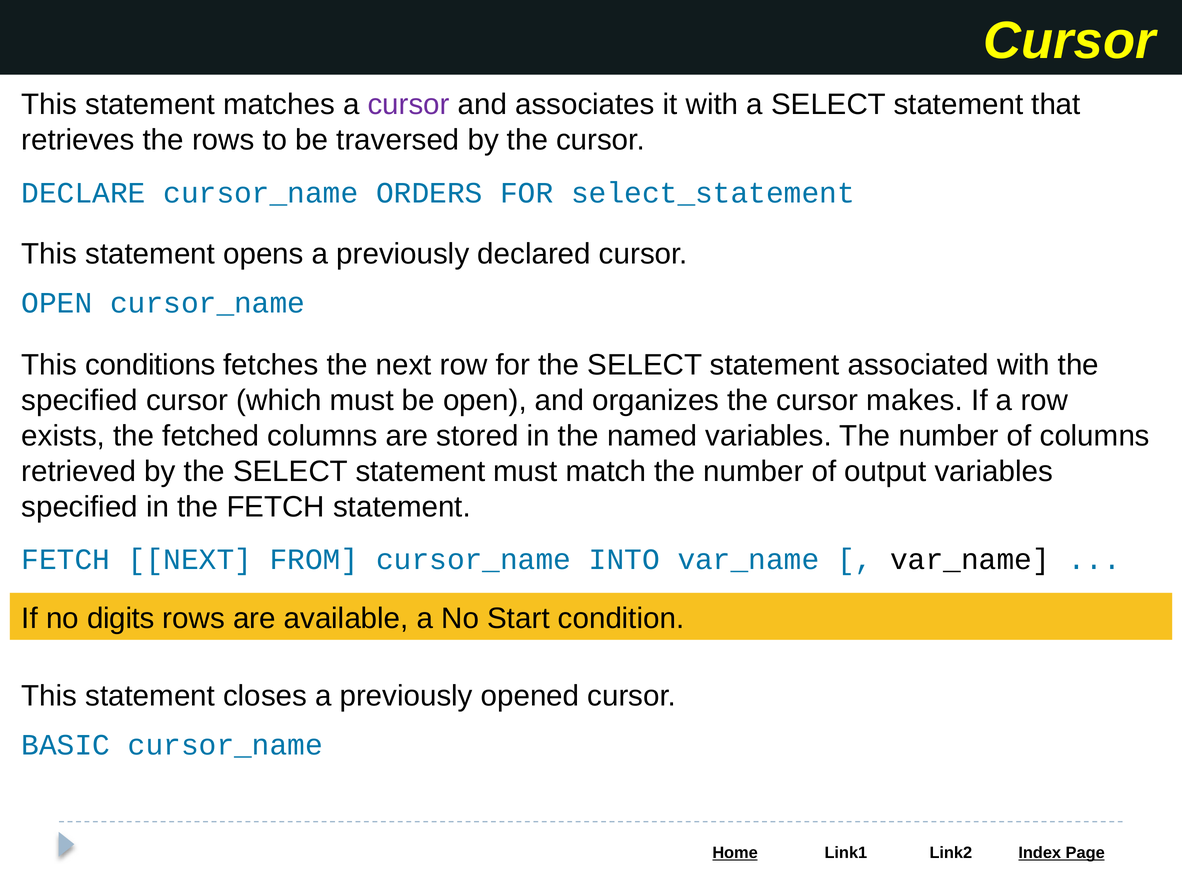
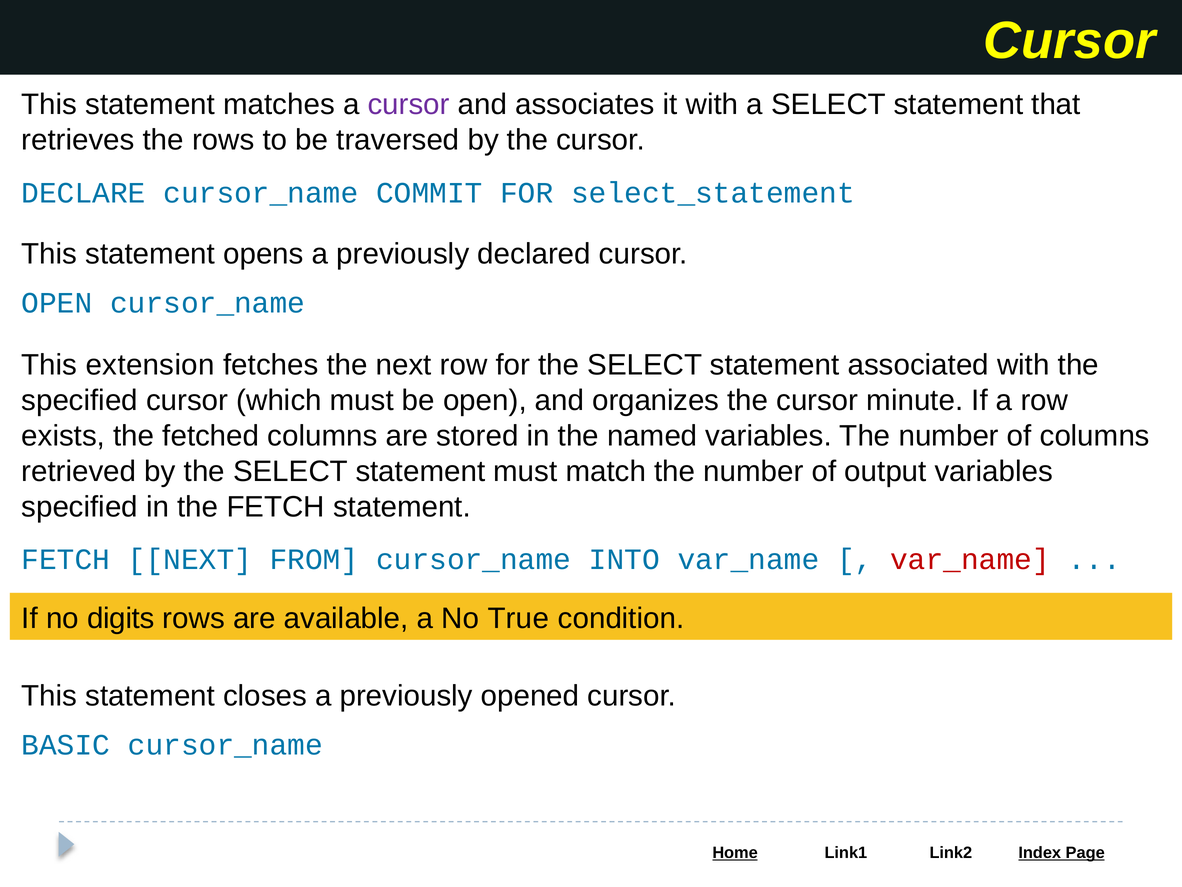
ORDERS: ORDERS -> COMMIT (429, 193)
conditions: conditions -> extension (150, 365)
makes: makes -> minute (915, 400)
var_name colour: black -> red (970, 559)
Start: Start -> True (518, 618)
